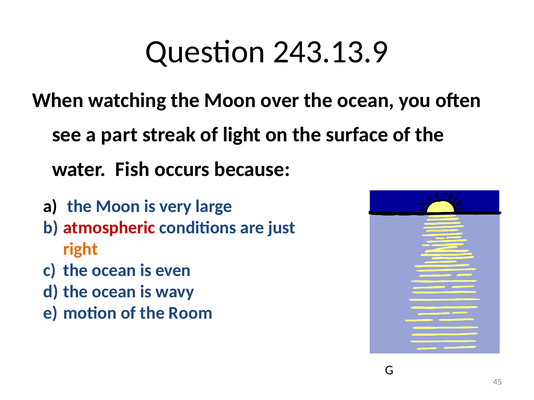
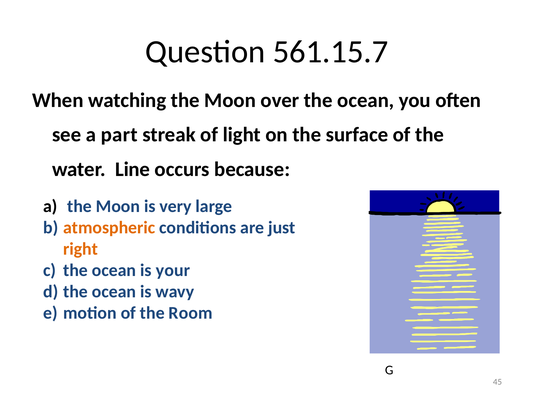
243.13.9: 243.13.9 -> 561.15.7 (331, 52)
Fish: Fish -> Line (133, 170)
atmospheric colour: red -> orange (109, 228)
even: even -> your (173, 271)
